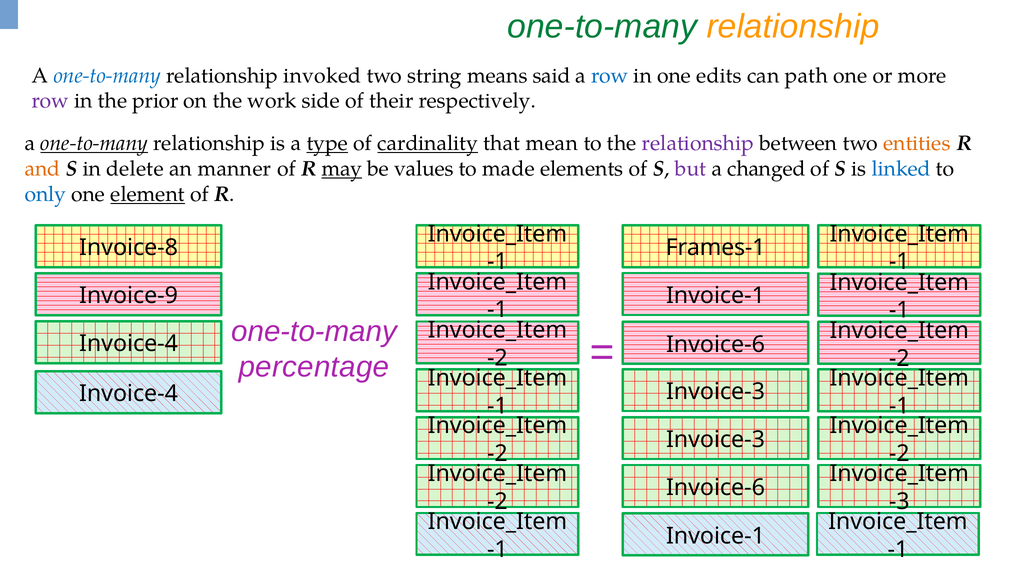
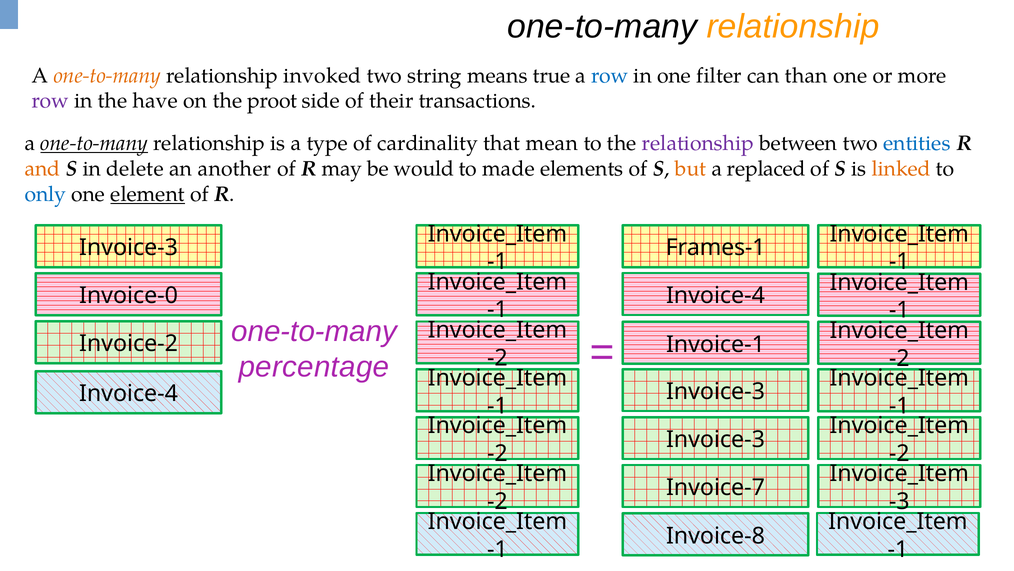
one-to-many colour: green -> black (602, 26)
one-to-many colour: blue -> orange (107, 75)
said: said -> true (552, 75)
edits: edits -> filter (719, 75)
path: path -> than (806, 75)
prior: prior -> have (155, 101)
work: work -> proot (272, 101)
respectively: respectively -> transactions (477, 101)
type underline: present -> none (327, 143)
cardinality underline: present -> none (428, 143)
entities colour: orange -> blue (917, 143)
manner: manner -> another (235, 169)
may underline: present -> none (342, 169)
values: values -> would (424, 169)
but colour: purple -> orange (691, 169)
changed: changed -> replaced (766, 169)
linked colour: blue -> orange (901, 169)
Invoice-8: Invoice-8 -> Invoice-3 (129, 248)
Invoice-1: Invoice-1 -> Invoice-4 (715, 295)
Invoice-9: Invoice-9 -> Invoice-0 (129, 295)
Invoice-4: Invoice-4 -> Invoice-2 (129, 343)
Invoice-6: Invoice-6 -> Invoice-1 (715, 344)
Invoice-6: Invoice-6 -> Invoice-7 (715, 487)
Invoice-1: Invoice-1 -> Invoice-8 (715, 535)
